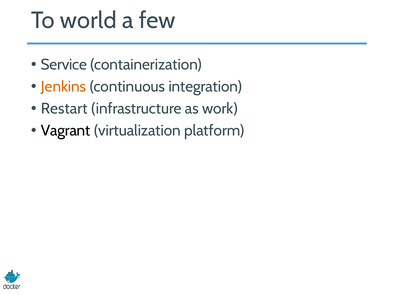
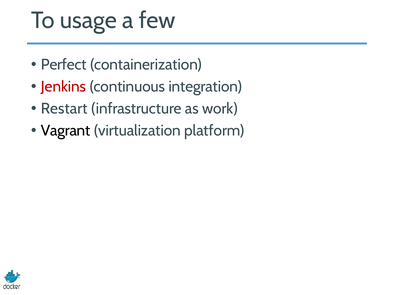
world: world -> usage (88, 21)
Service: Service -> Perfect (64, 65)
Jenkins colour: orange -> red (63, 87)
